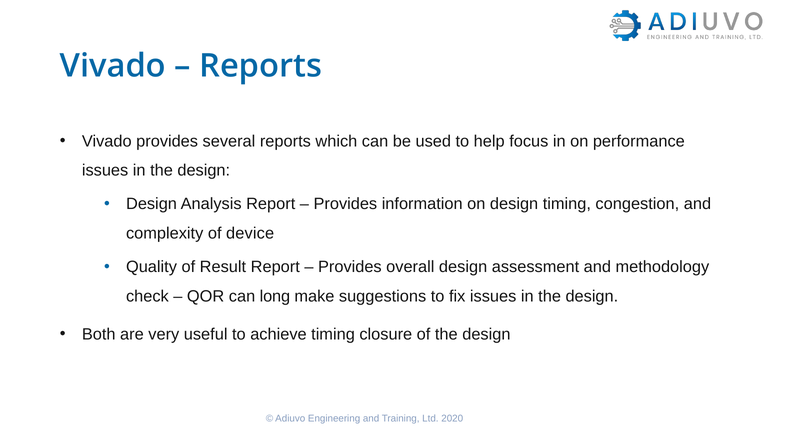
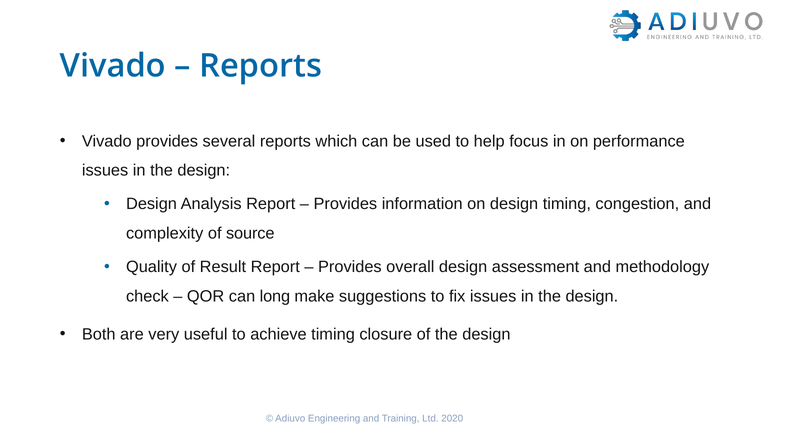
device: device -> source (250, 234)
